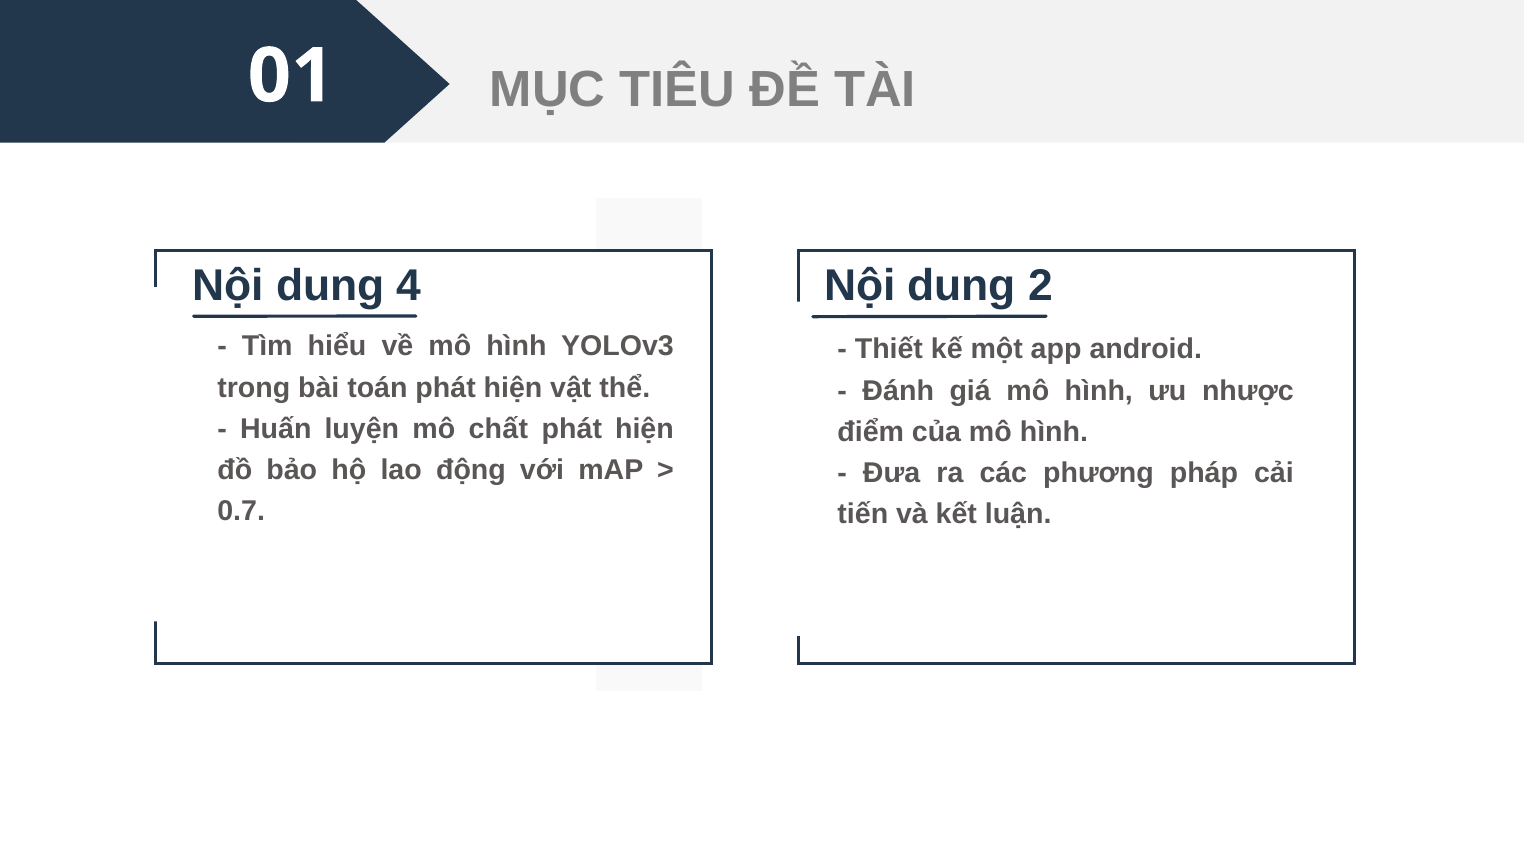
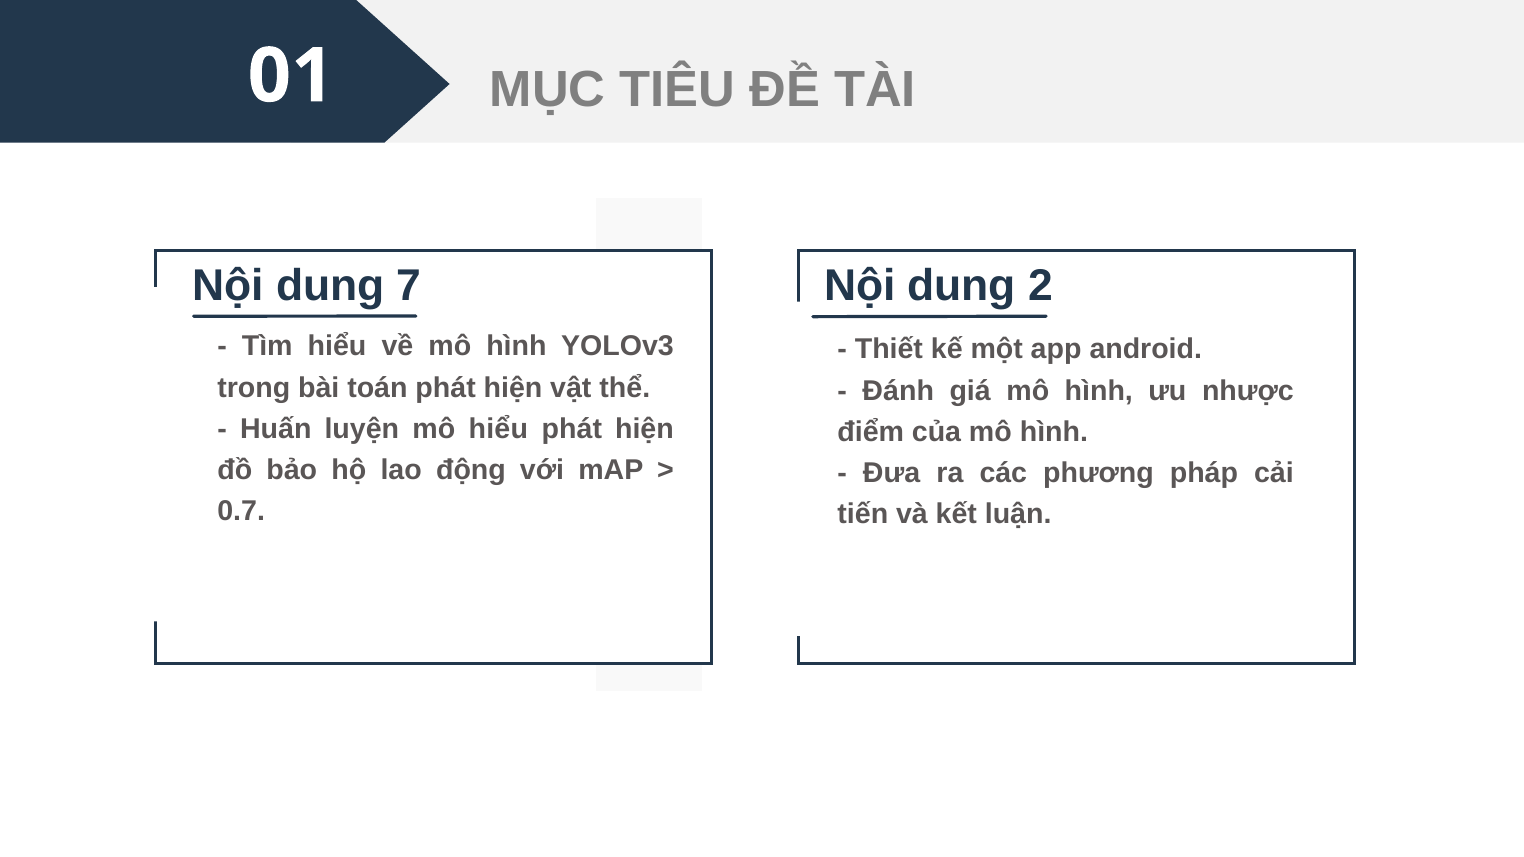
4: 4 -> 7 (409, 286)
mô chất: chất -> hiểu (498, 429)
